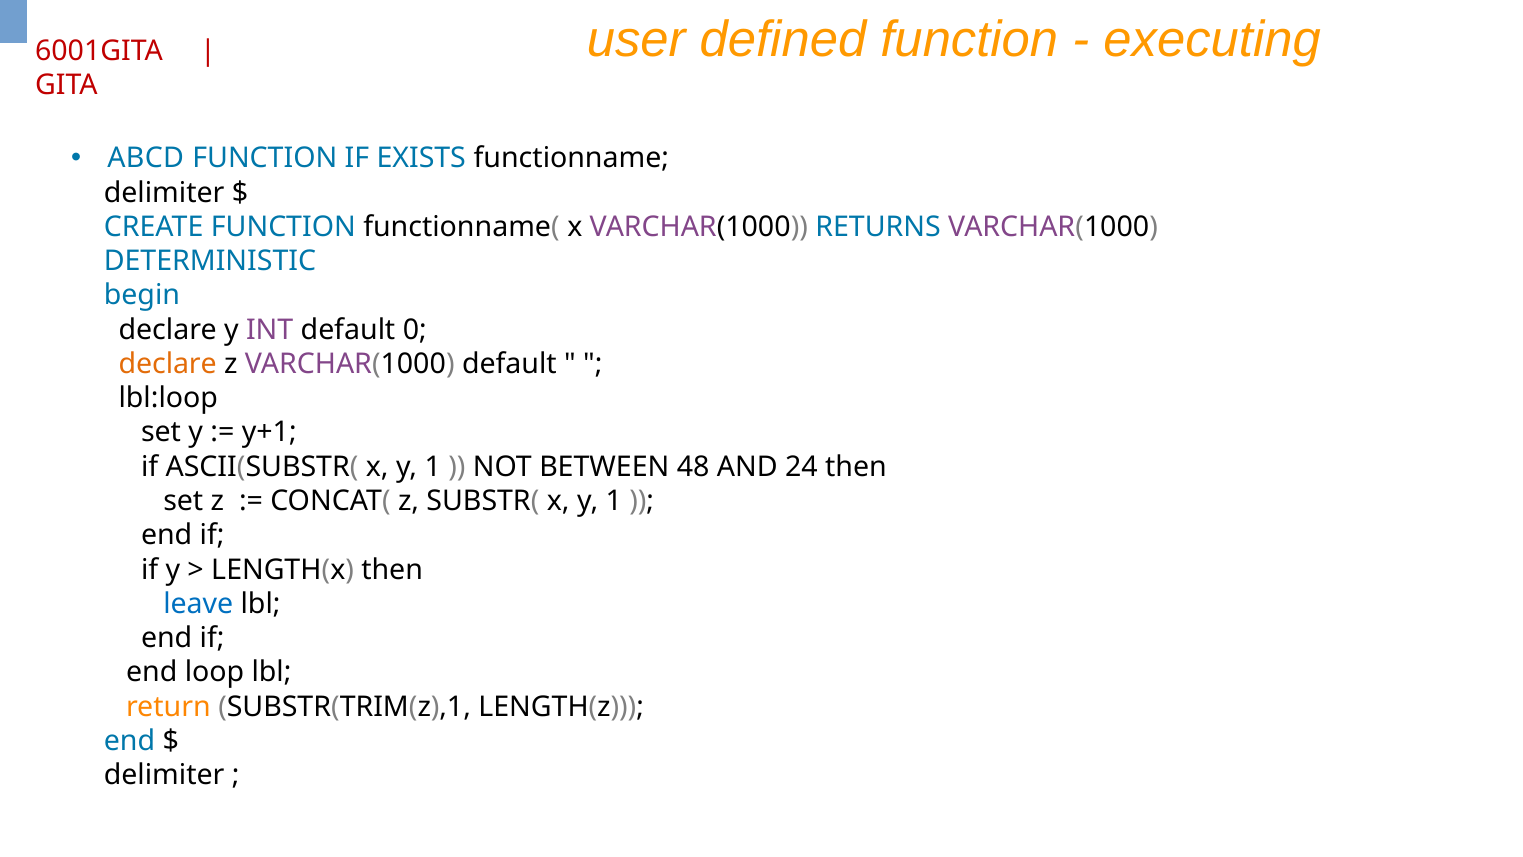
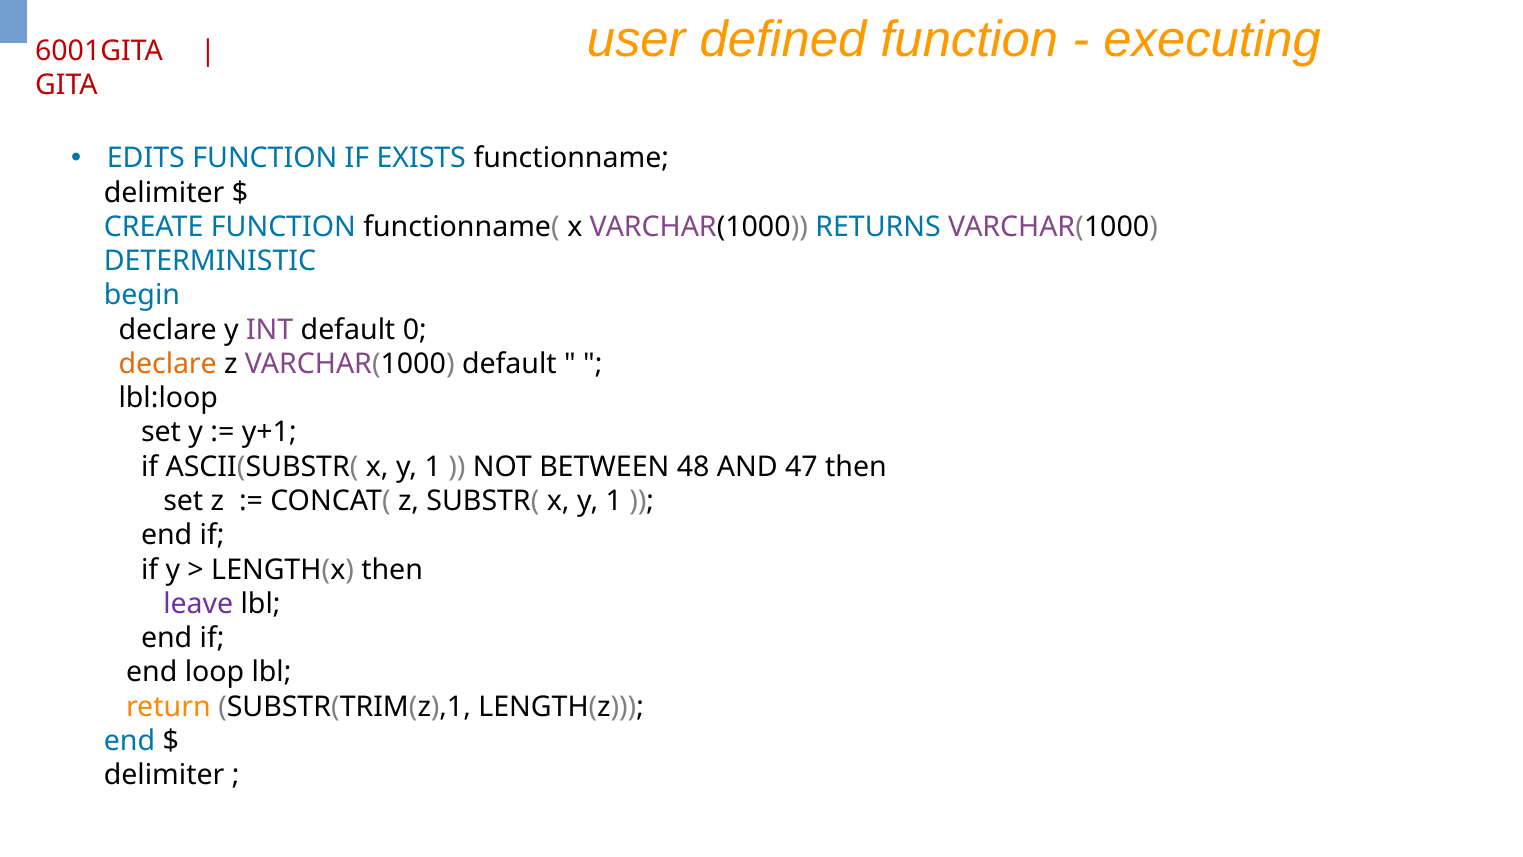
ABCD: ABCD -> EDITS (146, 158)
24: 24 -> 47 (801, 467)
leave colour: blue -> purple (198, 604)
